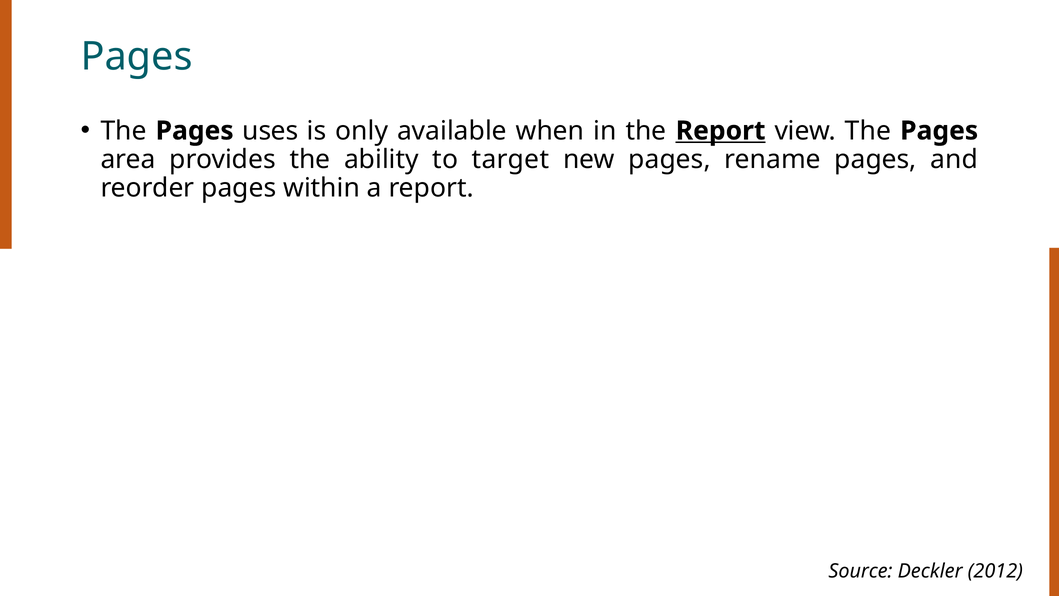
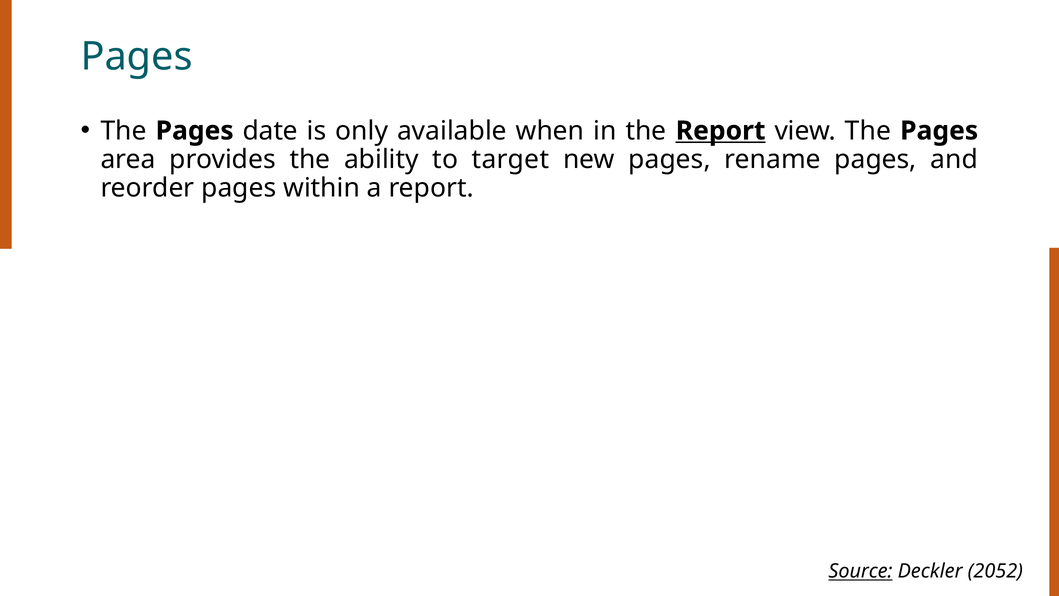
uses: uses -> date (270, 131)
Source underline: none -> present (861, 571)
2012: 2012 -> 2052 (995, 571)
